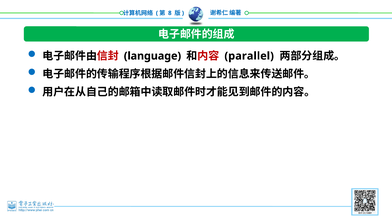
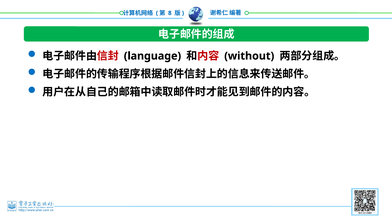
parallel: parallel -> without (249, 56)
